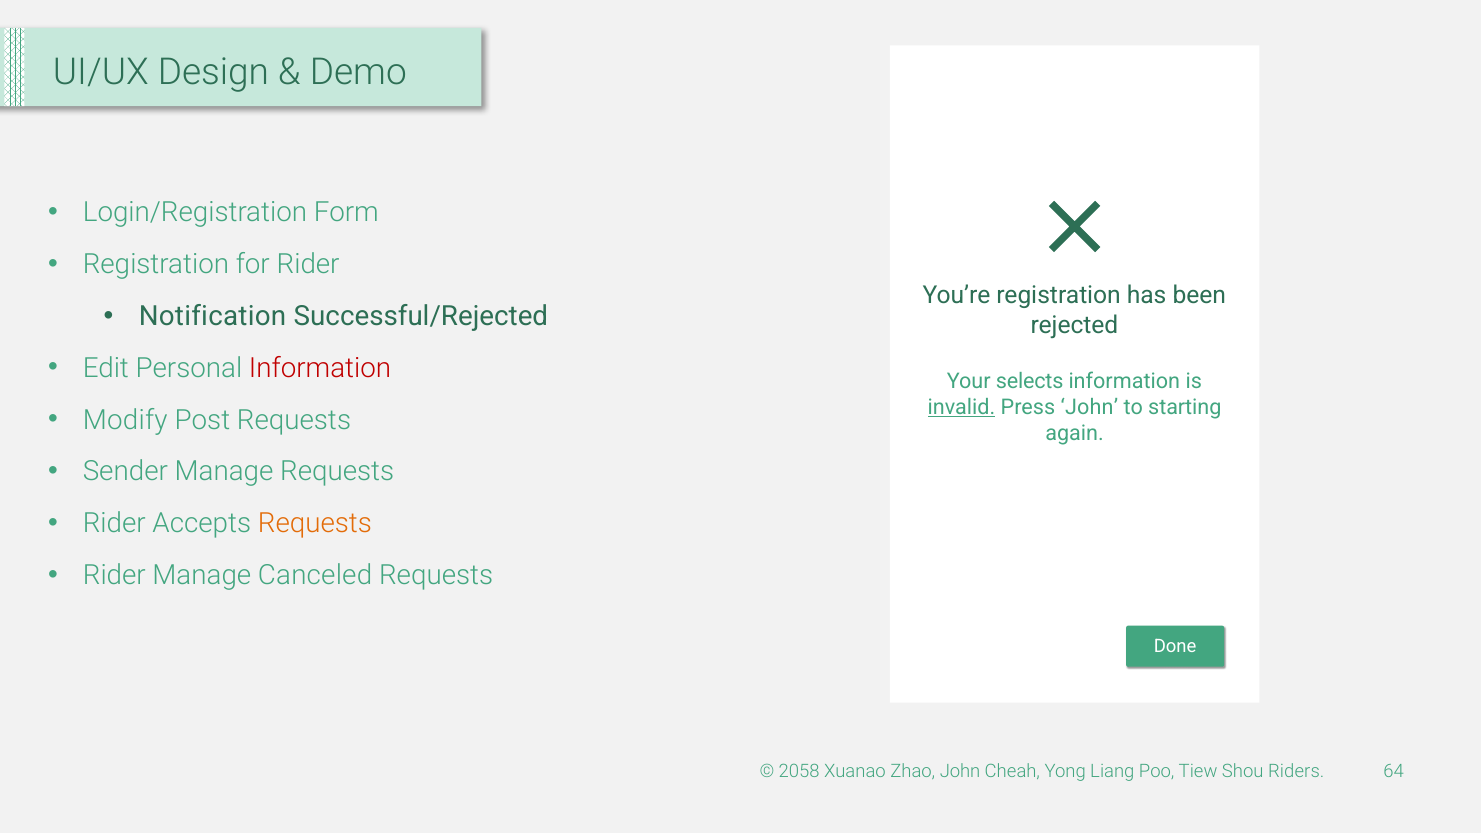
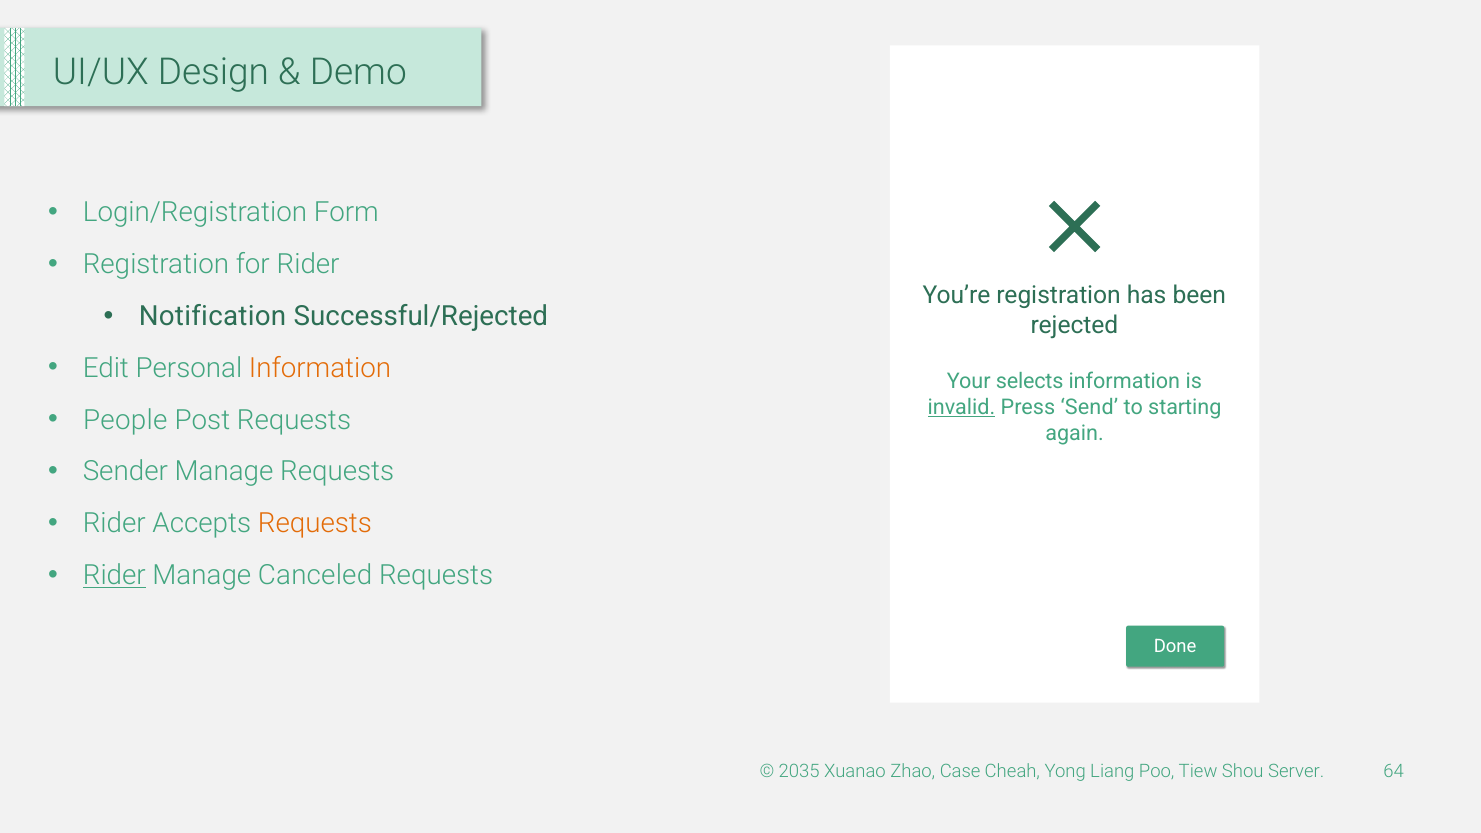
Information colour: red -> orange (320, 368)
Press John: John -> Send (1089, 407)
Modify: Modify -> People (125, 420)
Rider underline: none -> present (114, 576)
2058: 2058 -> 2035 (799, 772)
Zhao John: John -> Case (960, 772)
Riders: Riders -> Server (1296, 772)
